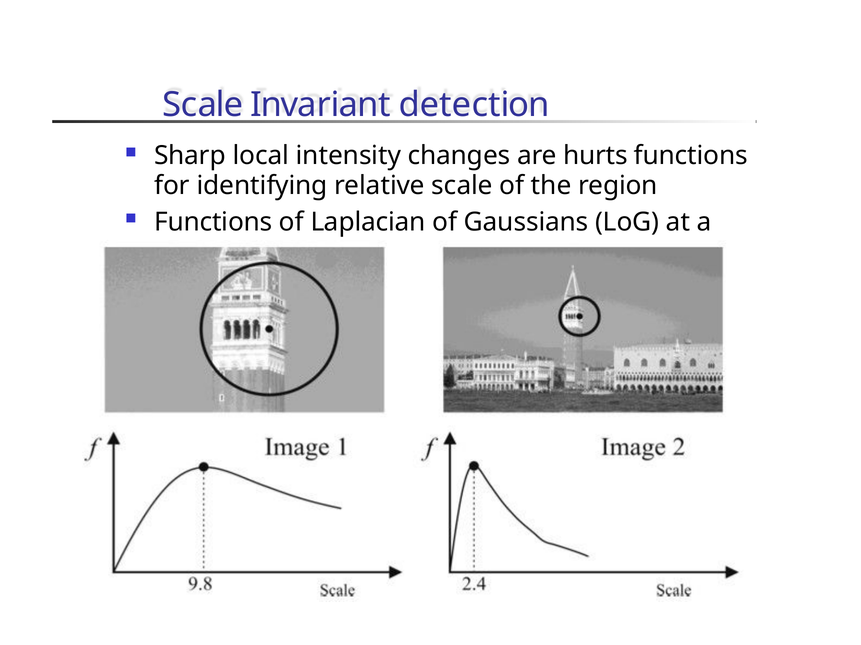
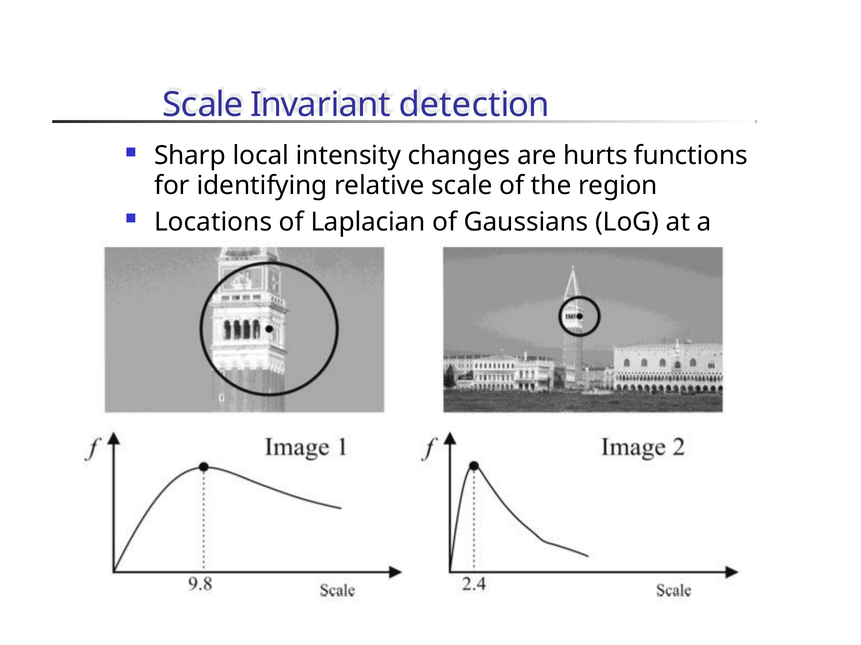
Functions: Functions -> Locations (213, 222)
